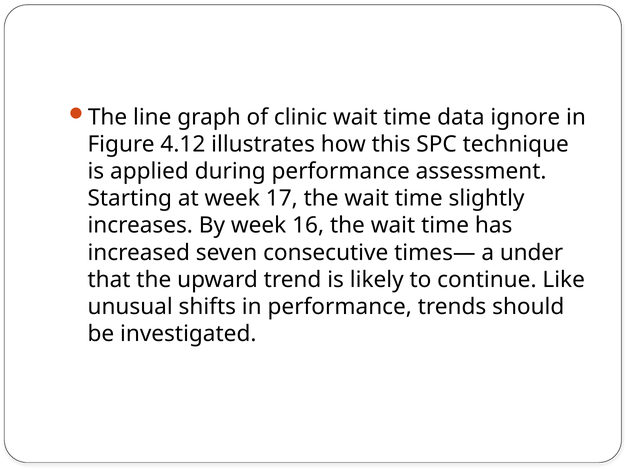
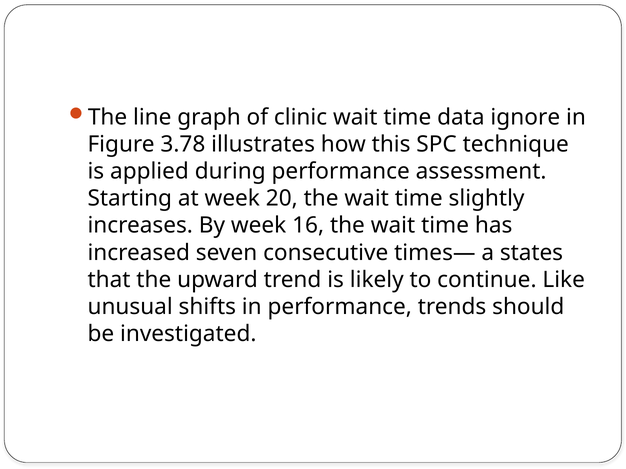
4.12: 4.12 -> 3.78 (183, 144)
17: 17 -> 20 (282, 199)
under: under -> states (531, 253)
